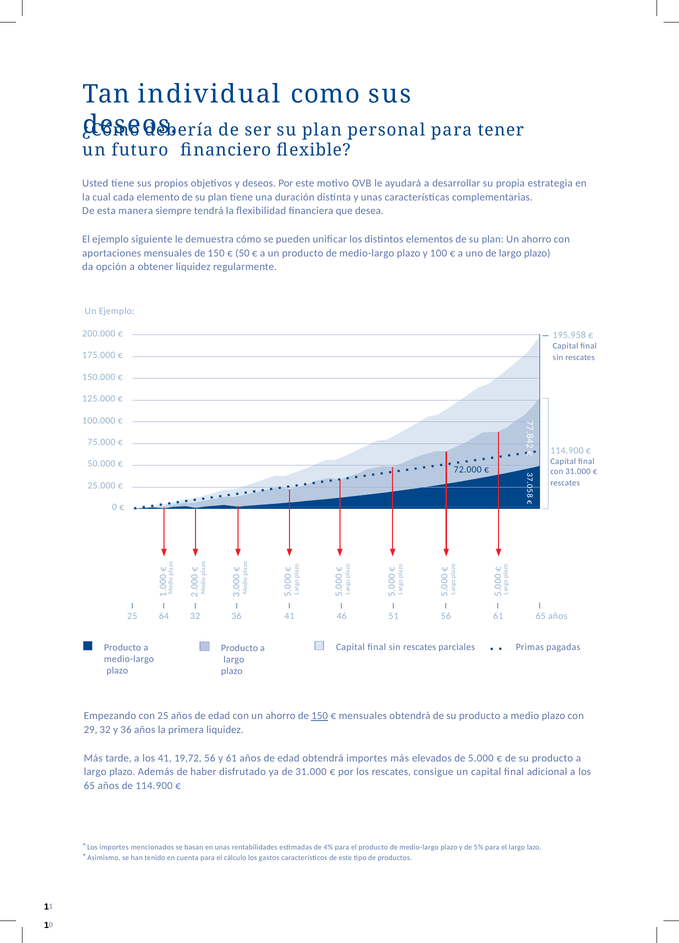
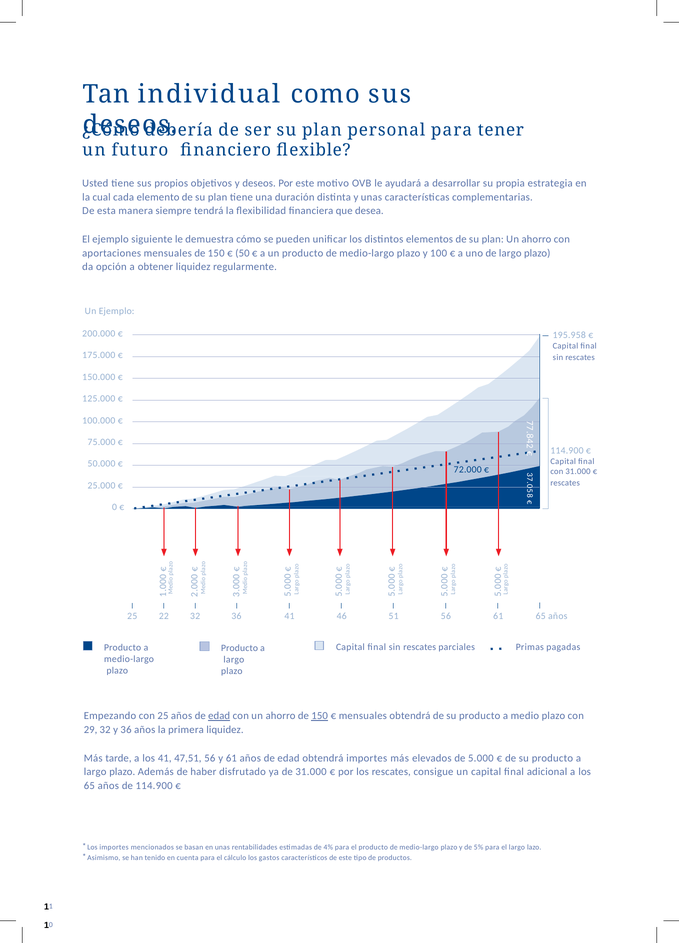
64: 64 -> 22 (164, 616)
edad underline: none -> present (219, 715)
19,72: 19,72 -> 47,51 (188, 757)
